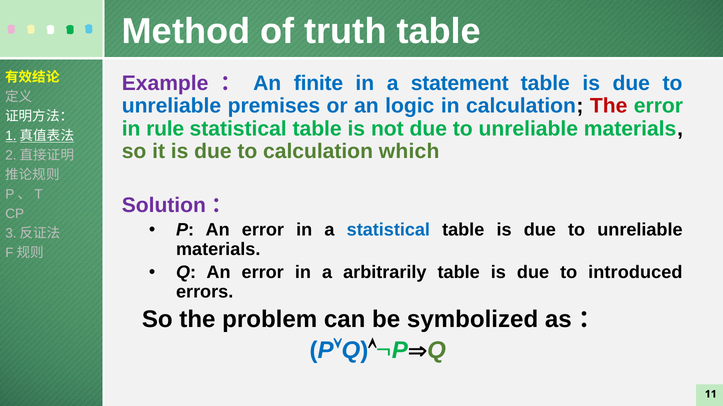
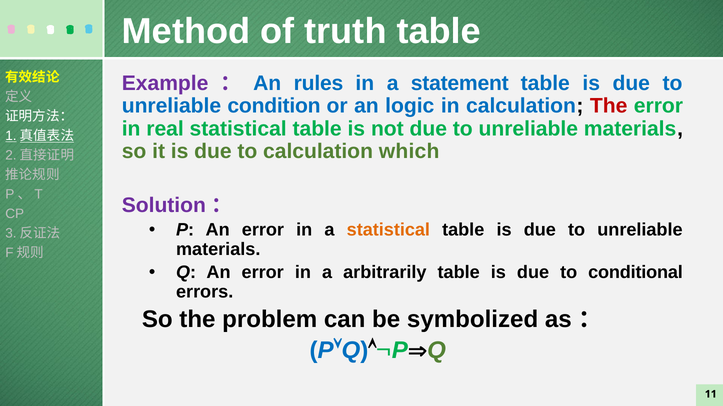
finite: finite -> rules (318, 83)
premises: premises -> condition (274, 106)
rule: rule -> real (165, 129)
statistical colour: blue -> orange (388, 230)
introduced: introduced -> conditional (636, 273)
